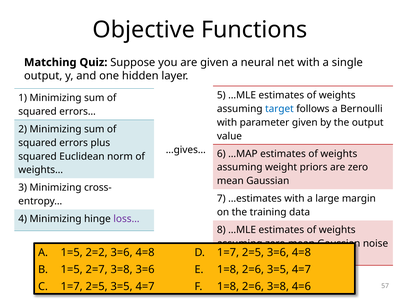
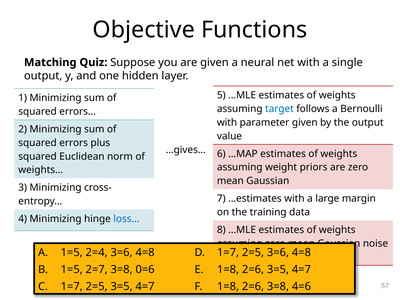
loss… colour: purple -> blue (126, 219)
2=2: 2=2 -> 2=4 (97, 252)
3=8 3=6: 3=6 -> 0=6 (145, 269)
